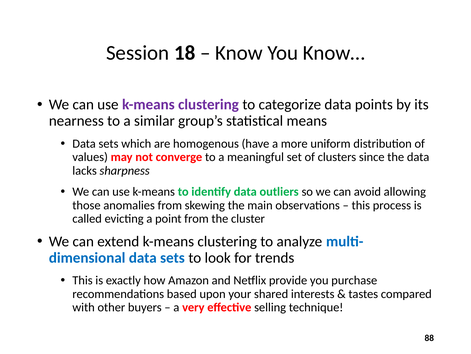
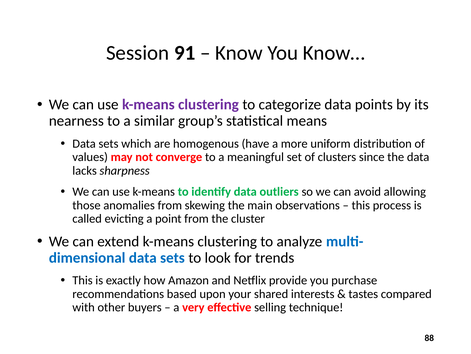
18: 18 -> 91 (185, 53)
